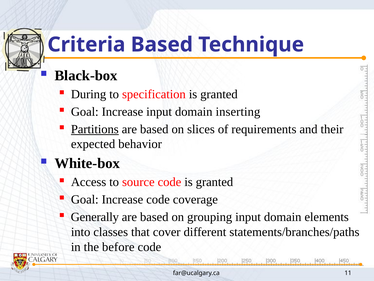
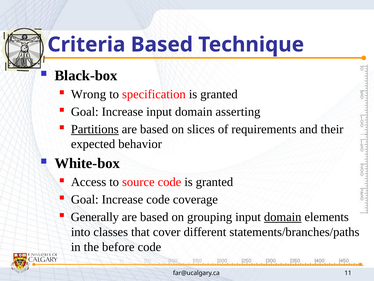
During: During -> Wrong (89, 94)
inserting: inserting -> asserting (238, 111)
domain underline: none -> present (283, 217)
